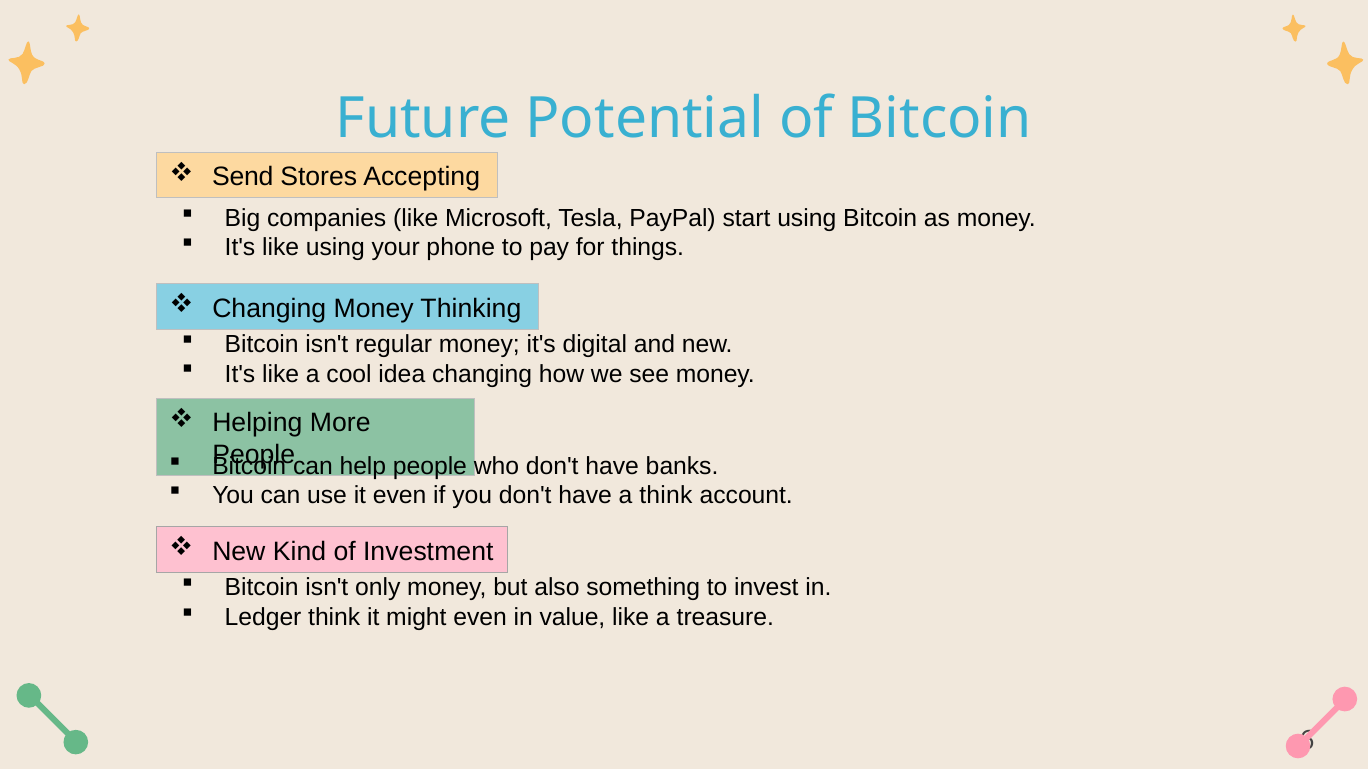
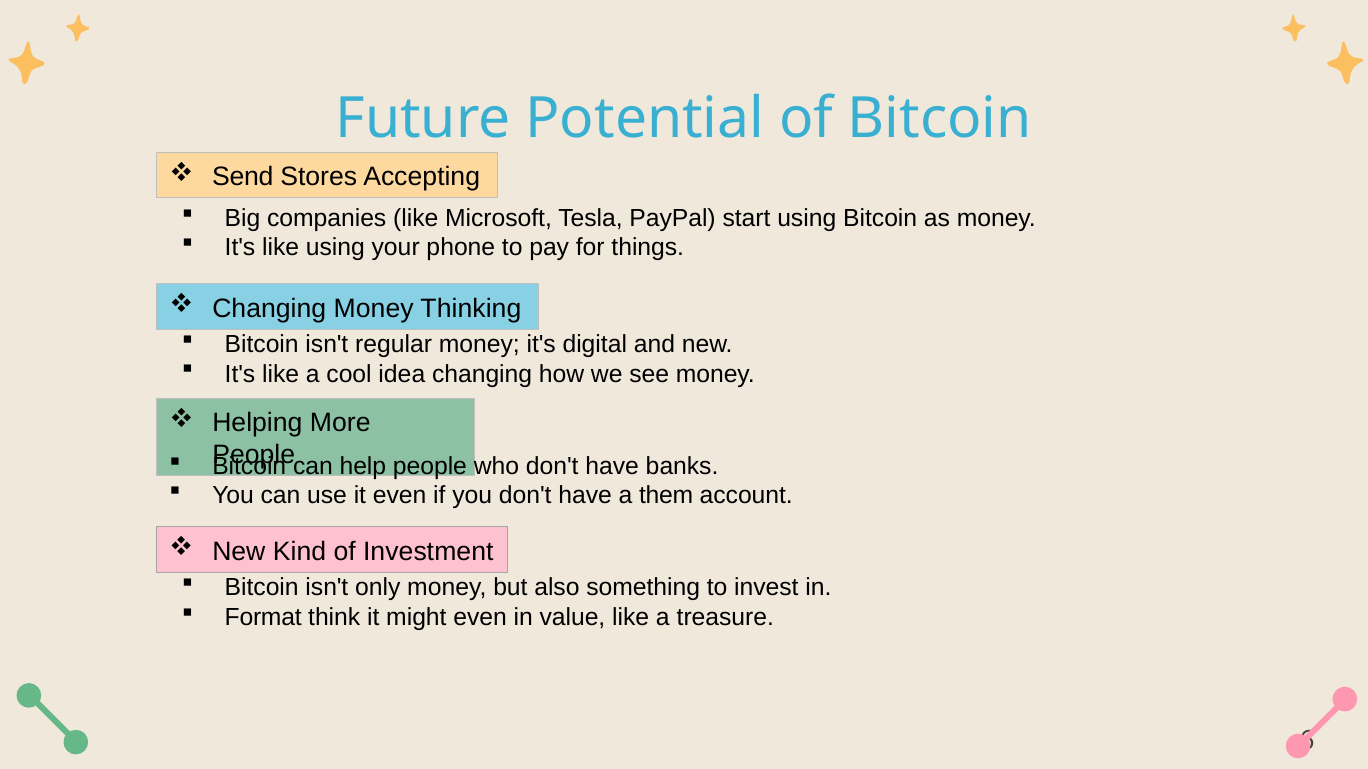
a think: think -> them (666, 496)
Ledger: Ledger -> Format (263, 618)
